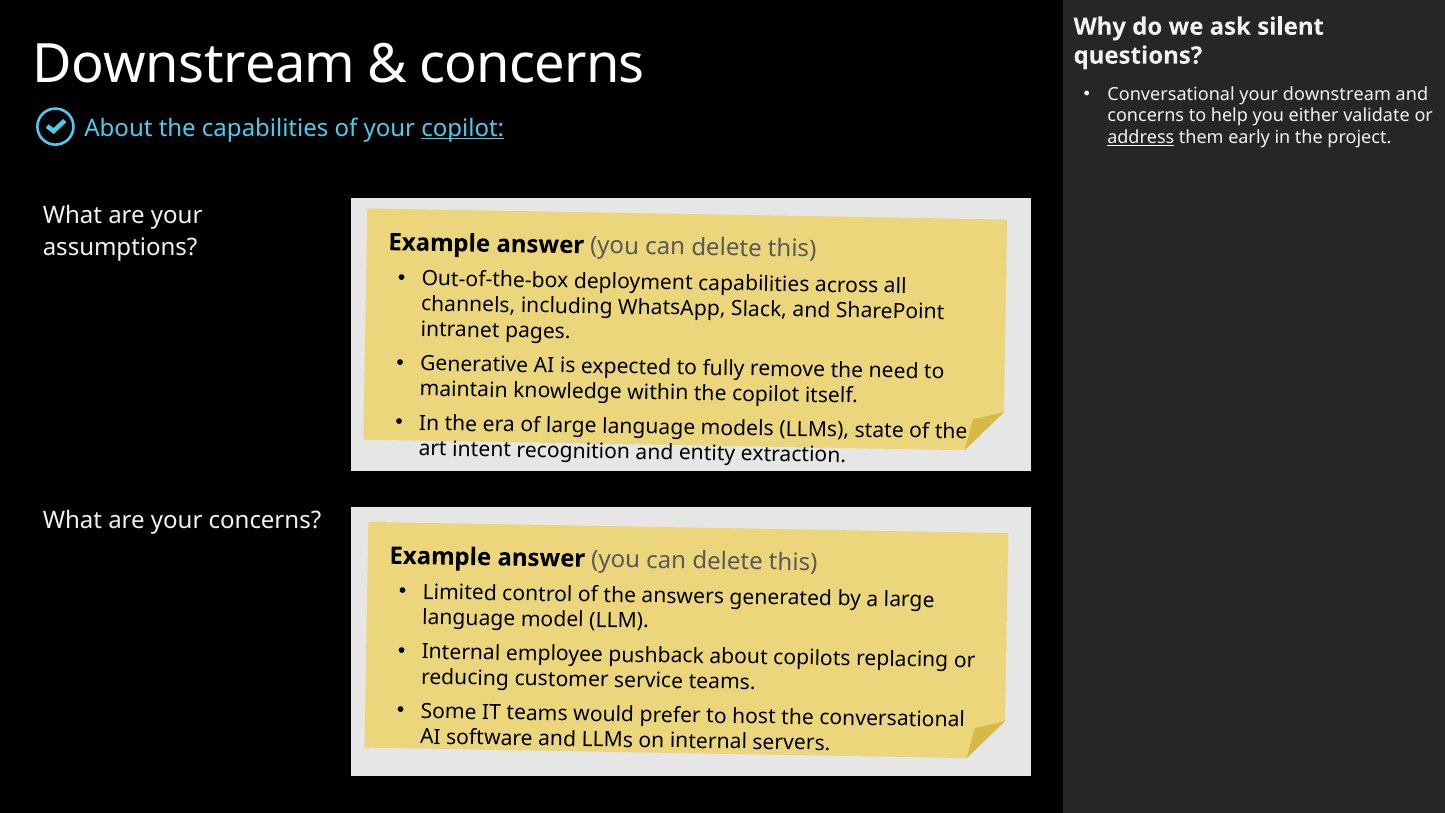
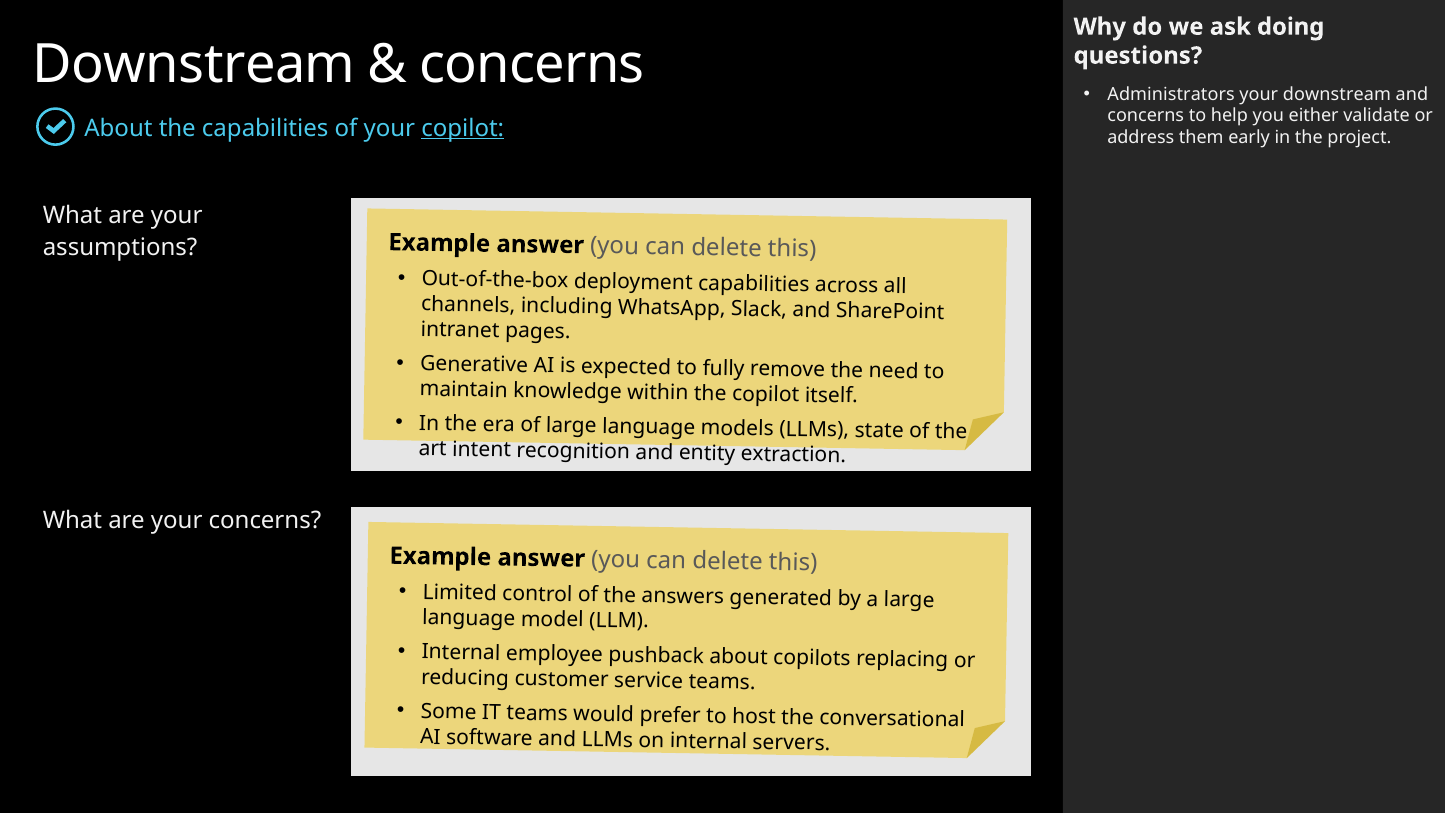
silent: silent -> doing (1291, 27)
Conversational: Conversational -> Administrators (1171, 94)
address underline: present -> none (1141, 137)
